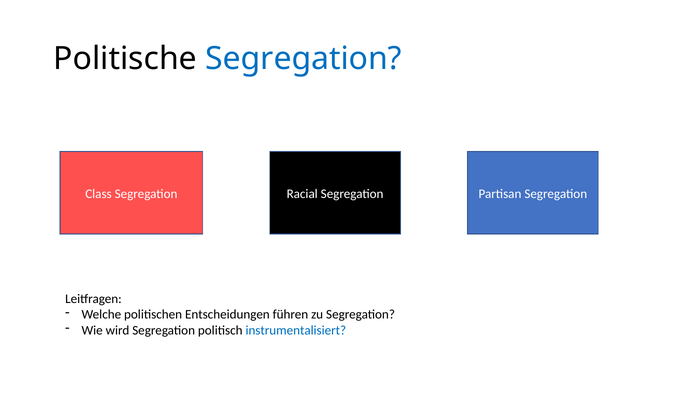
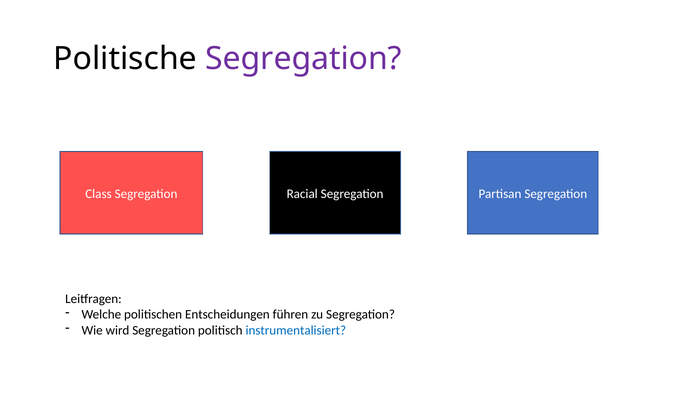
Segregation colour: blue -> purple (304, 59)
